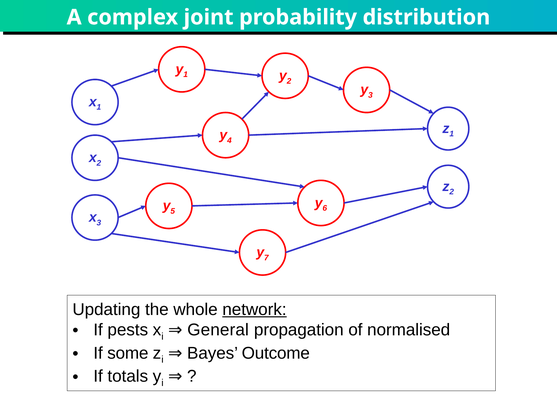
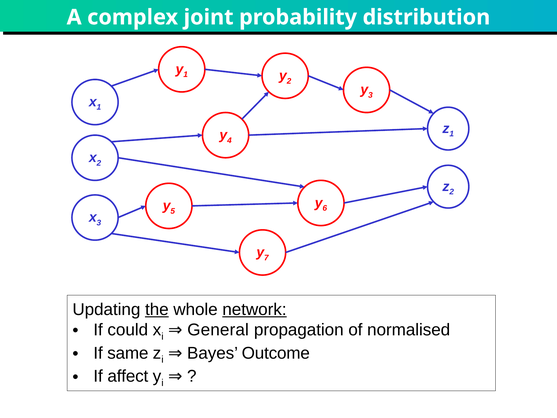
the underline: none -> present (157, 309)
pests: pests -> could (128, 330)
some: some -> same (128, 353)
totals: totals -> affect (128, 376)
